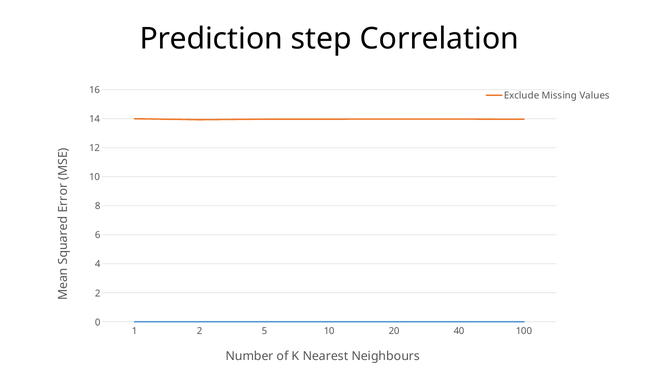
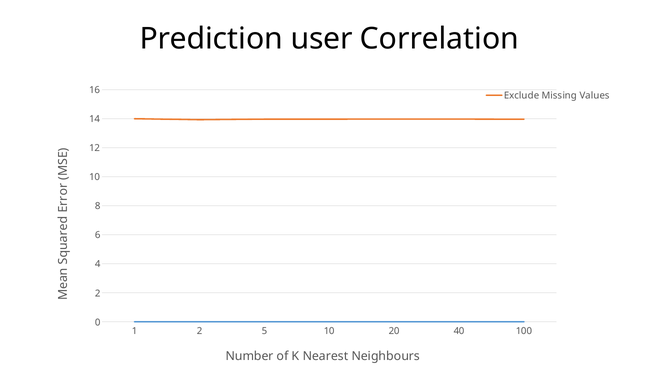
step: step -> user (322, 39)
